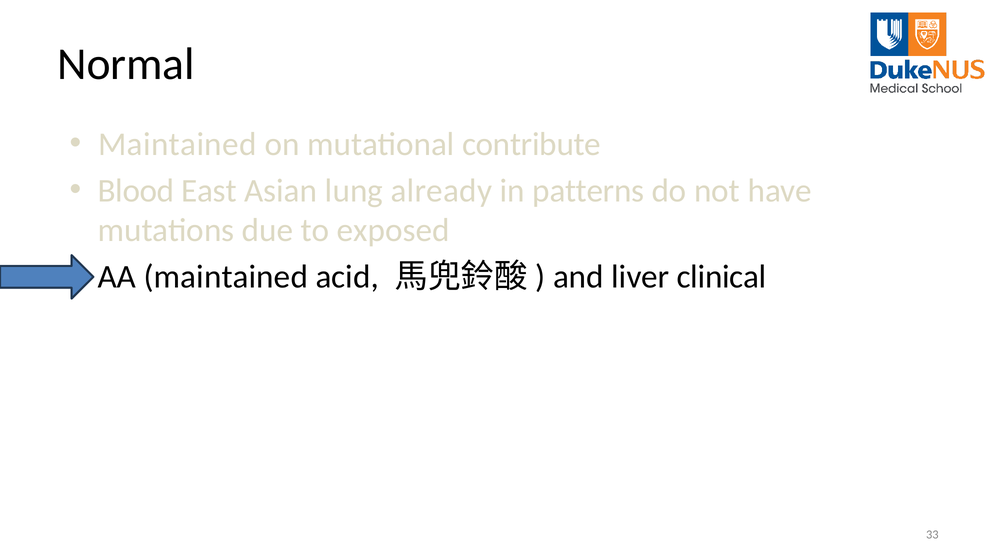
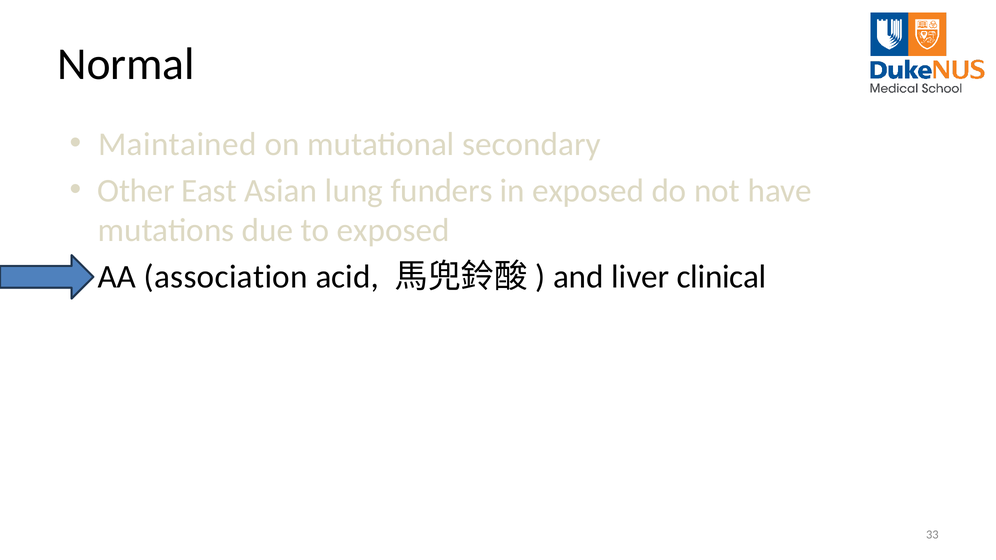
contribute: contribute -> secondary (531, 144)
Blood: Blood -> Other (136, 191)
already: already -> funders (442, 191)
in patterns: patterns -> exposed (588, 191)
AA maintained: maintained -> association (226, 277)
